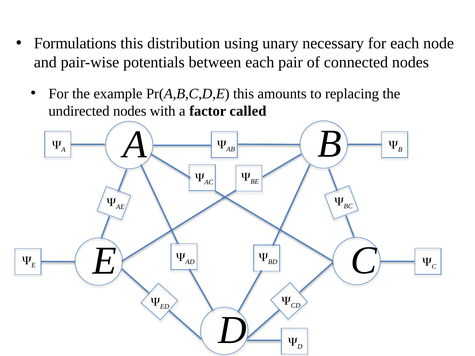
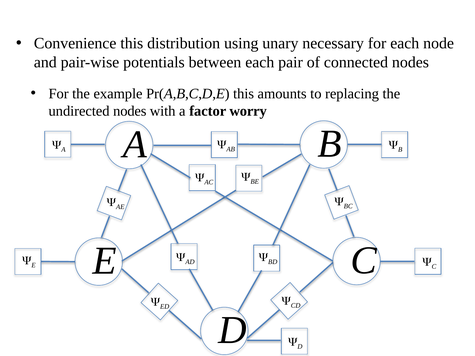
Formulations: Formulations -> Convenience (75, 43)
called: called -> worry (248, 111)
